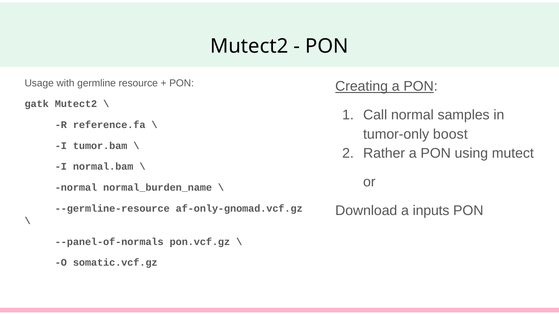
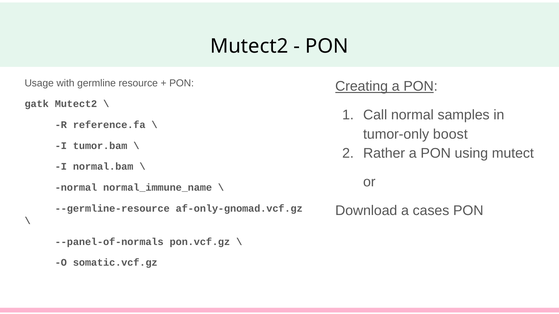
normal_burden_name: normal_burden_name -> normal_immune_name (158, 188)
inputs: inputs -> cases (431, 211)
